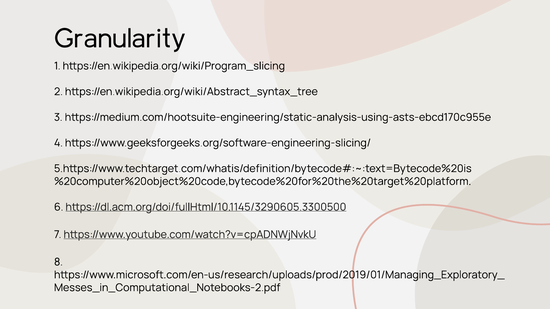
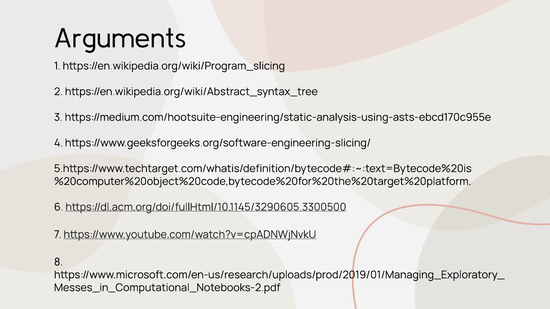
Granularity: Granularity -> Arguments (120, 38)
